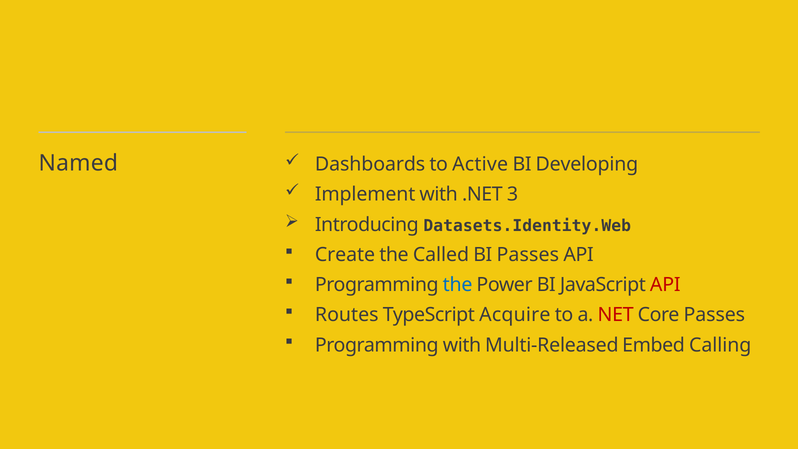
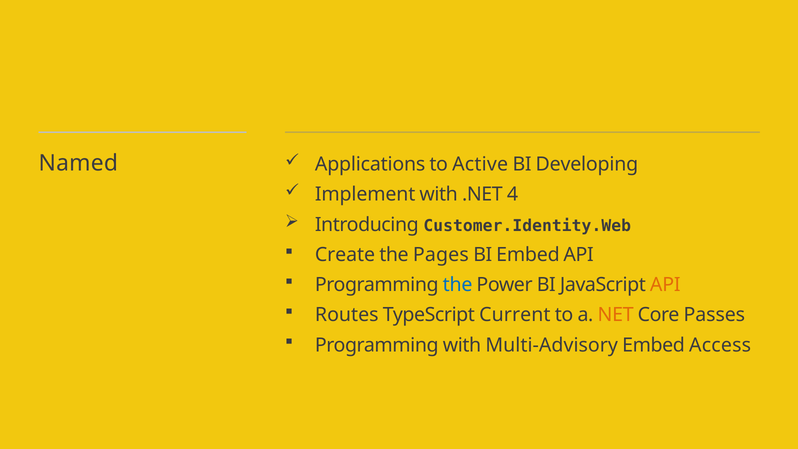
Dashboards: Dashboards -> Applications (370, 164)
3: 3 -> 4 (513, 194)
Datasets.Identity.Web: Datasets.Identity.Web -> Customer.Identity.Web (527, 226)
Called: Called -> Pages (441, 255)
BI Passes: Passes -> Embed (528, 255)
API colour: red -> orange (665, 285)
Acquire: Acquire -> Current (515, 315)
NET colour: red -> orange (616, 315)
Multi-Released: Multi-Released -> Multi-Advisory (552, 345)
Calling: Calling -> Access (720, 345)
